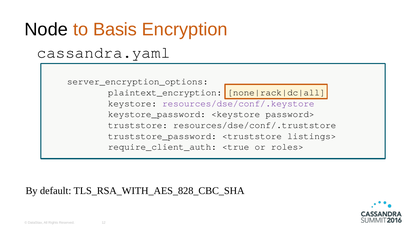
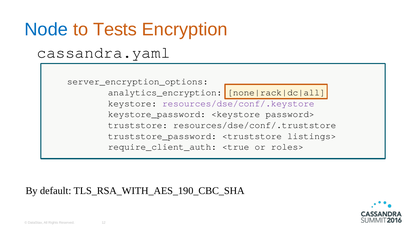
Node colour: black -> blue (46, 30)
Basis: Basis -> Tests (115, 30)
plaintext_encryption: plaintext_encryption -> analytics_encryption (165, 92)
TLS_RSA_WITH_AES_828_CBC_SHA: TLS_RSA_WITH_AES_828_CBC_SHA -> TLS_RSA_WITH_AES_190_CBC_SHA (159, 191)
